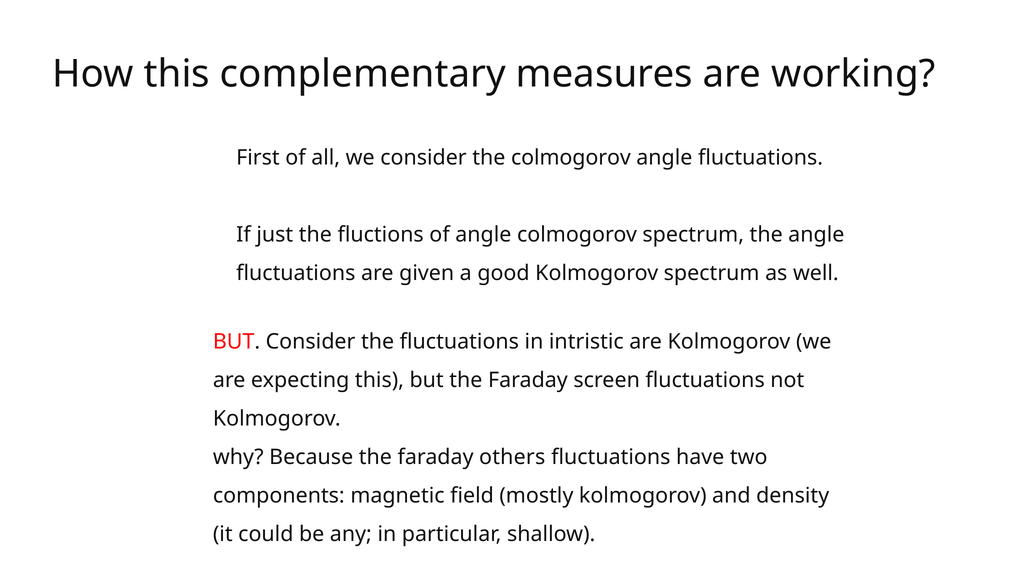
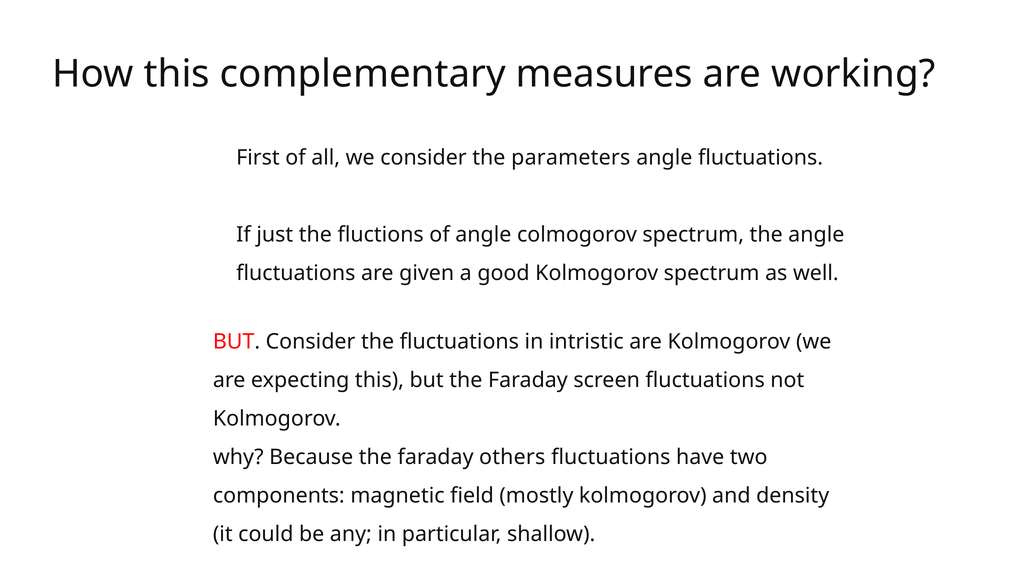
the colmogorov: colmogorov -> parameters (571, 158)
